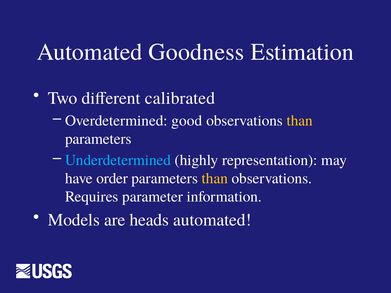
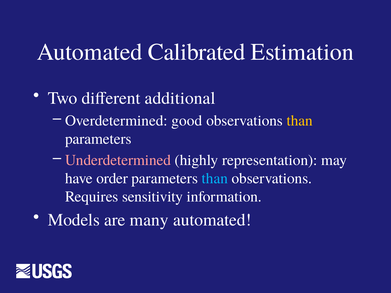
Goodness: Goodness -> Calibrated (197, 52)
calibrated: calibrated -> additional (180, 98)
Underdetermined colour: light blue -> pink (118, 160)
than colour: yellow -> light blue (215, 179)
parameter: parameter -> sensitivity (153, 197)
heads: heads -> many (149, 220)
